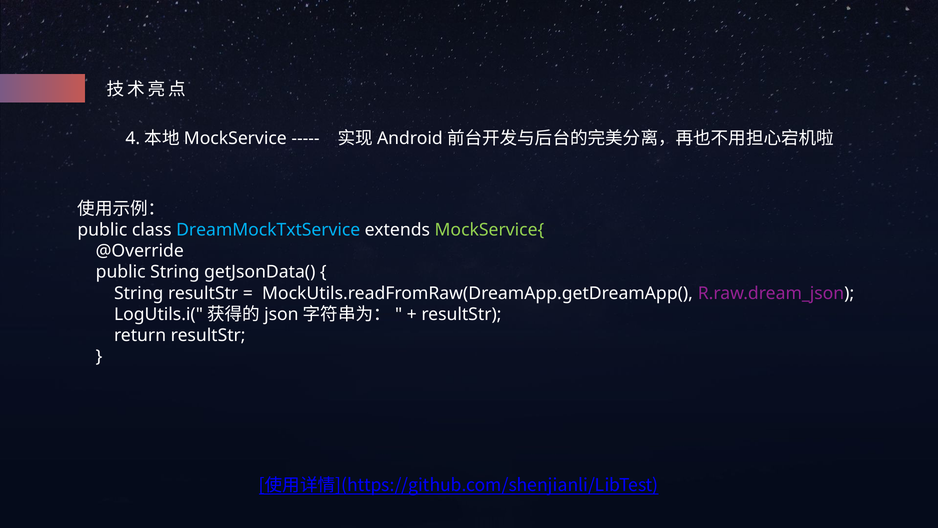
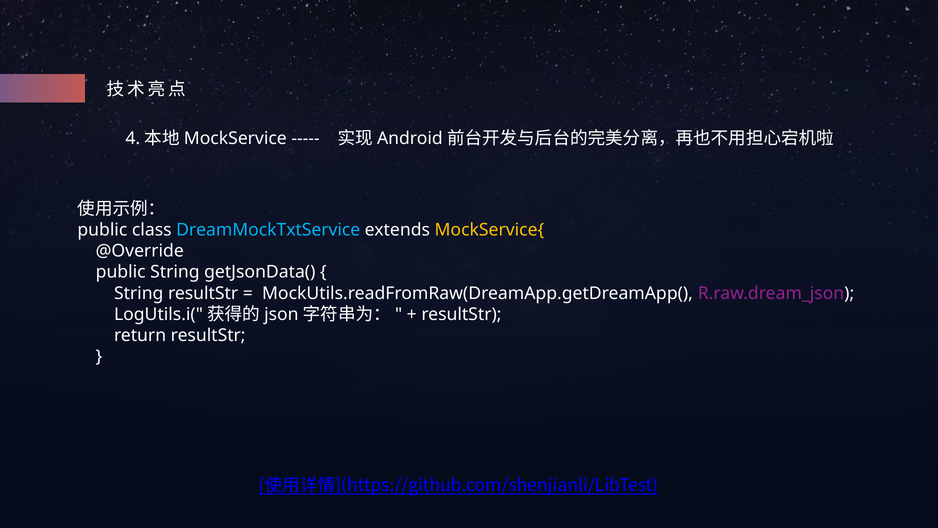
MockService{ colour: light green -> yellow (489, 230)
